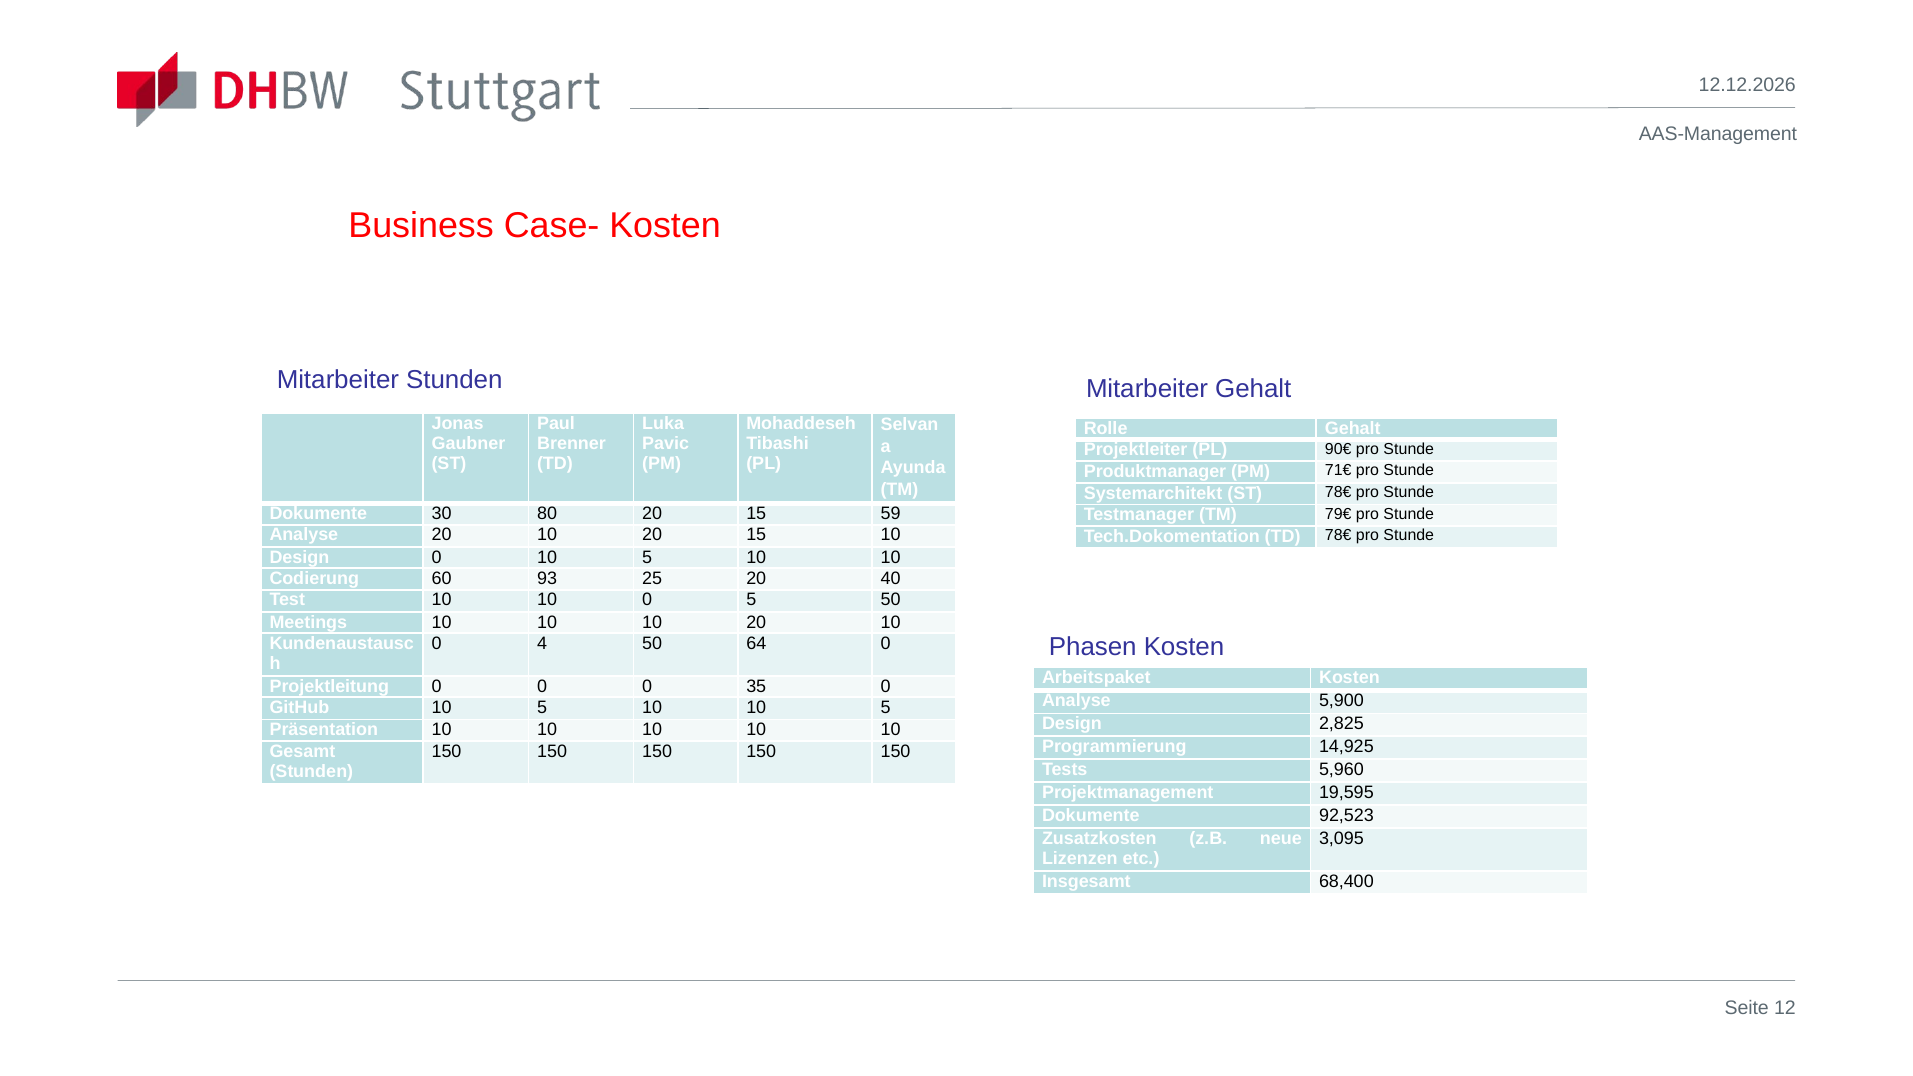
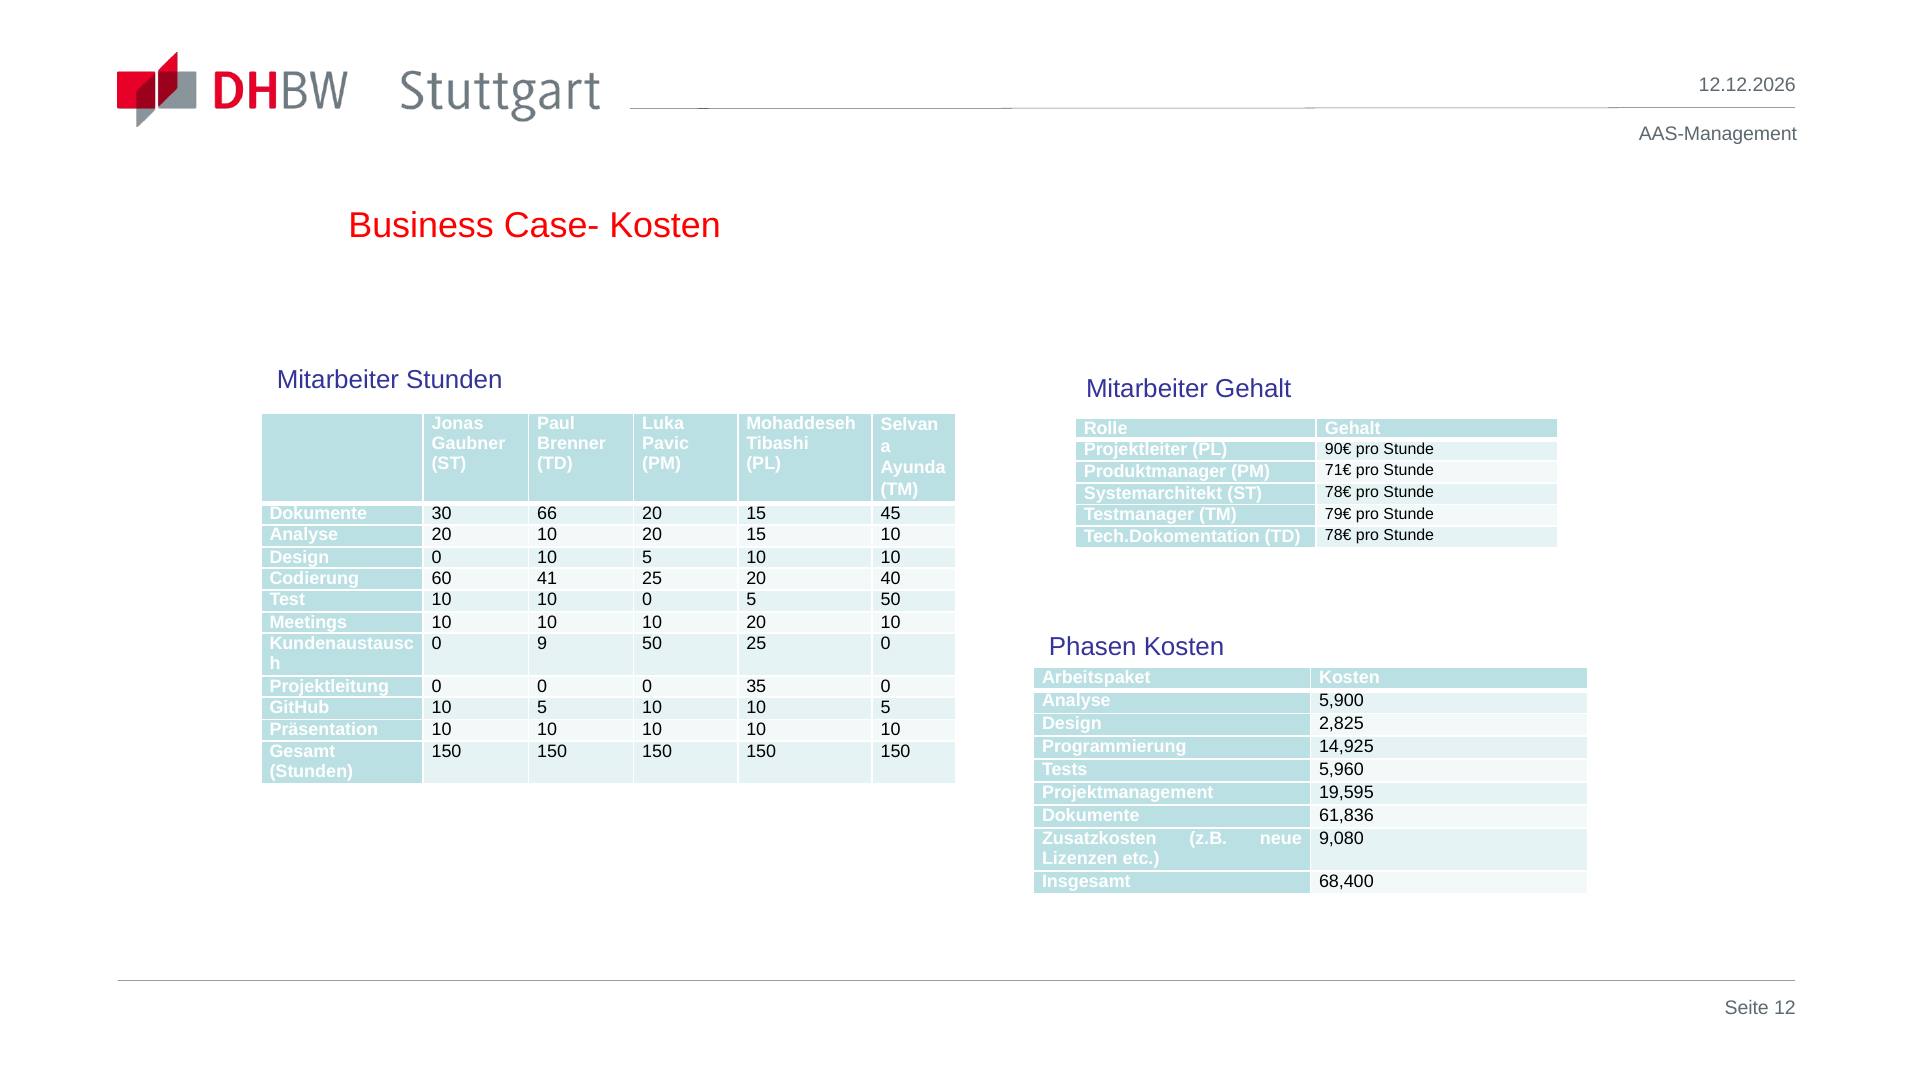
80: 80 -> 66 (547, 514)
59: 59 -> 45 (891, 514)
93: 93 -> 41 (547, 579)
4: 4 -> 9 (542, 644)
50 64: 64 -> 25 (756, 644)
92,523: 92,523 -> 61,836 (1346, 815)
3,095: 3,095 -> 9,080 (1341, 838)
